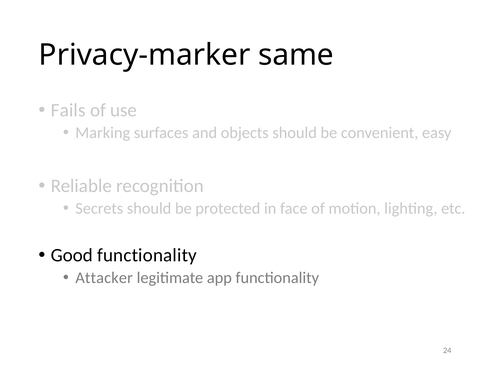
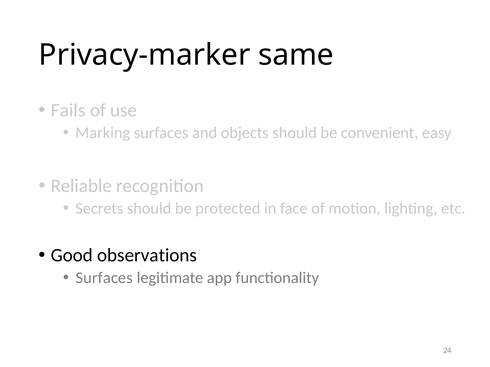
Good functionality: functionality -> observations (147, 256)
Attacker: Attacker -> Surfaces (104, 278)
